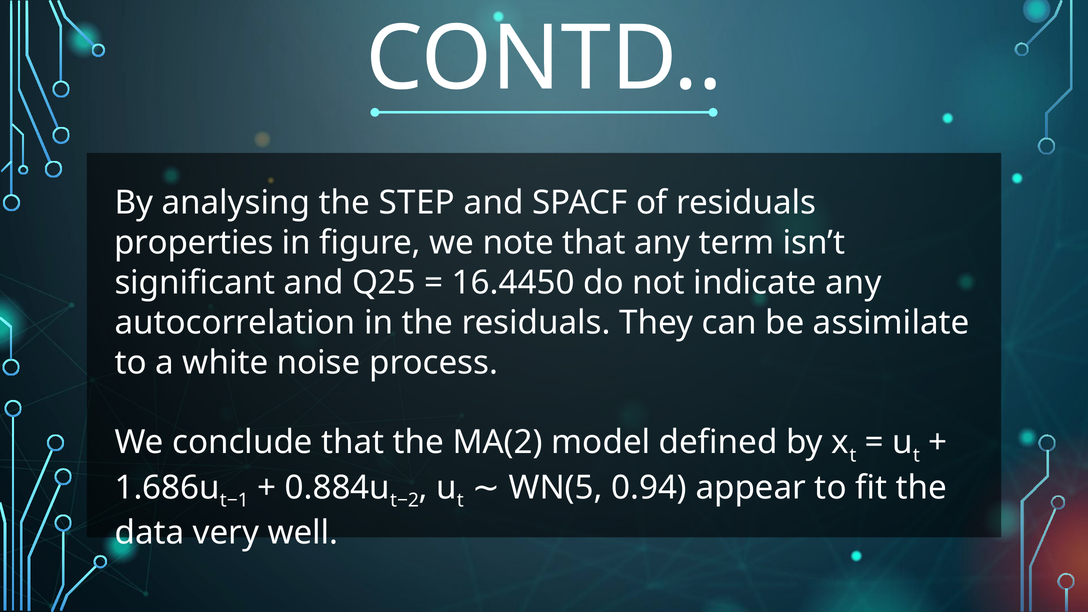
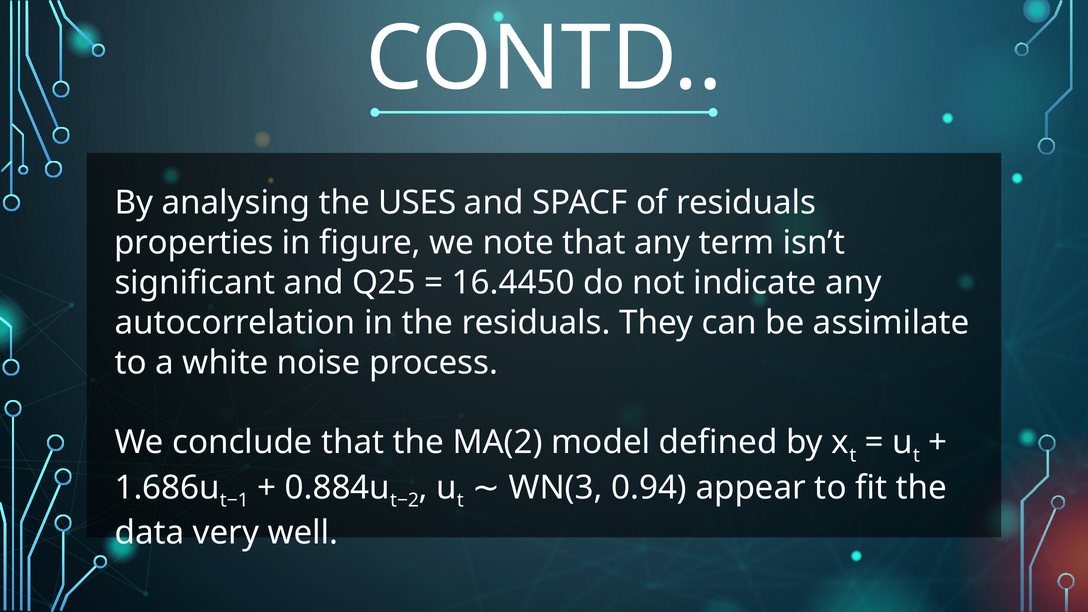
STEP: STEP -> USES (417, 203)
WN(5: WN(5 -> WN(3 (556, 488)
